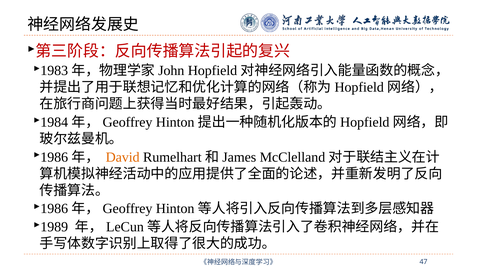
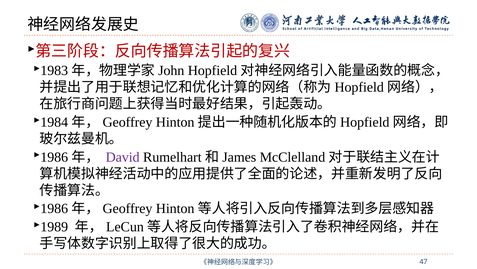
David colour: orange -> purple (123, 157)
